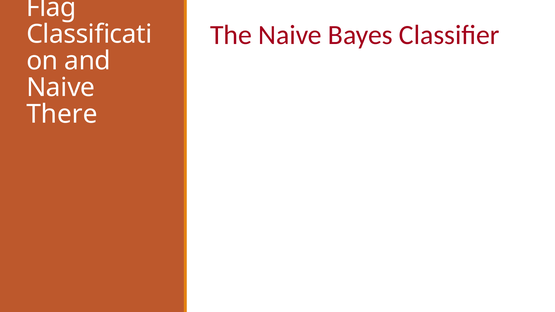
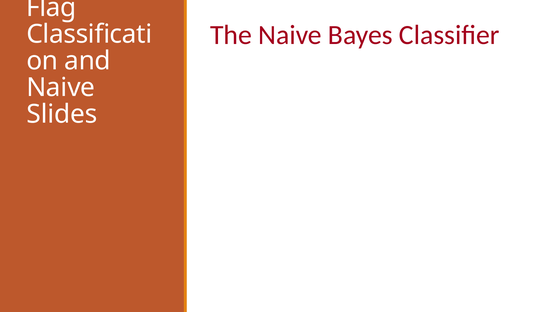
There: There -> Slides (62, 114)
